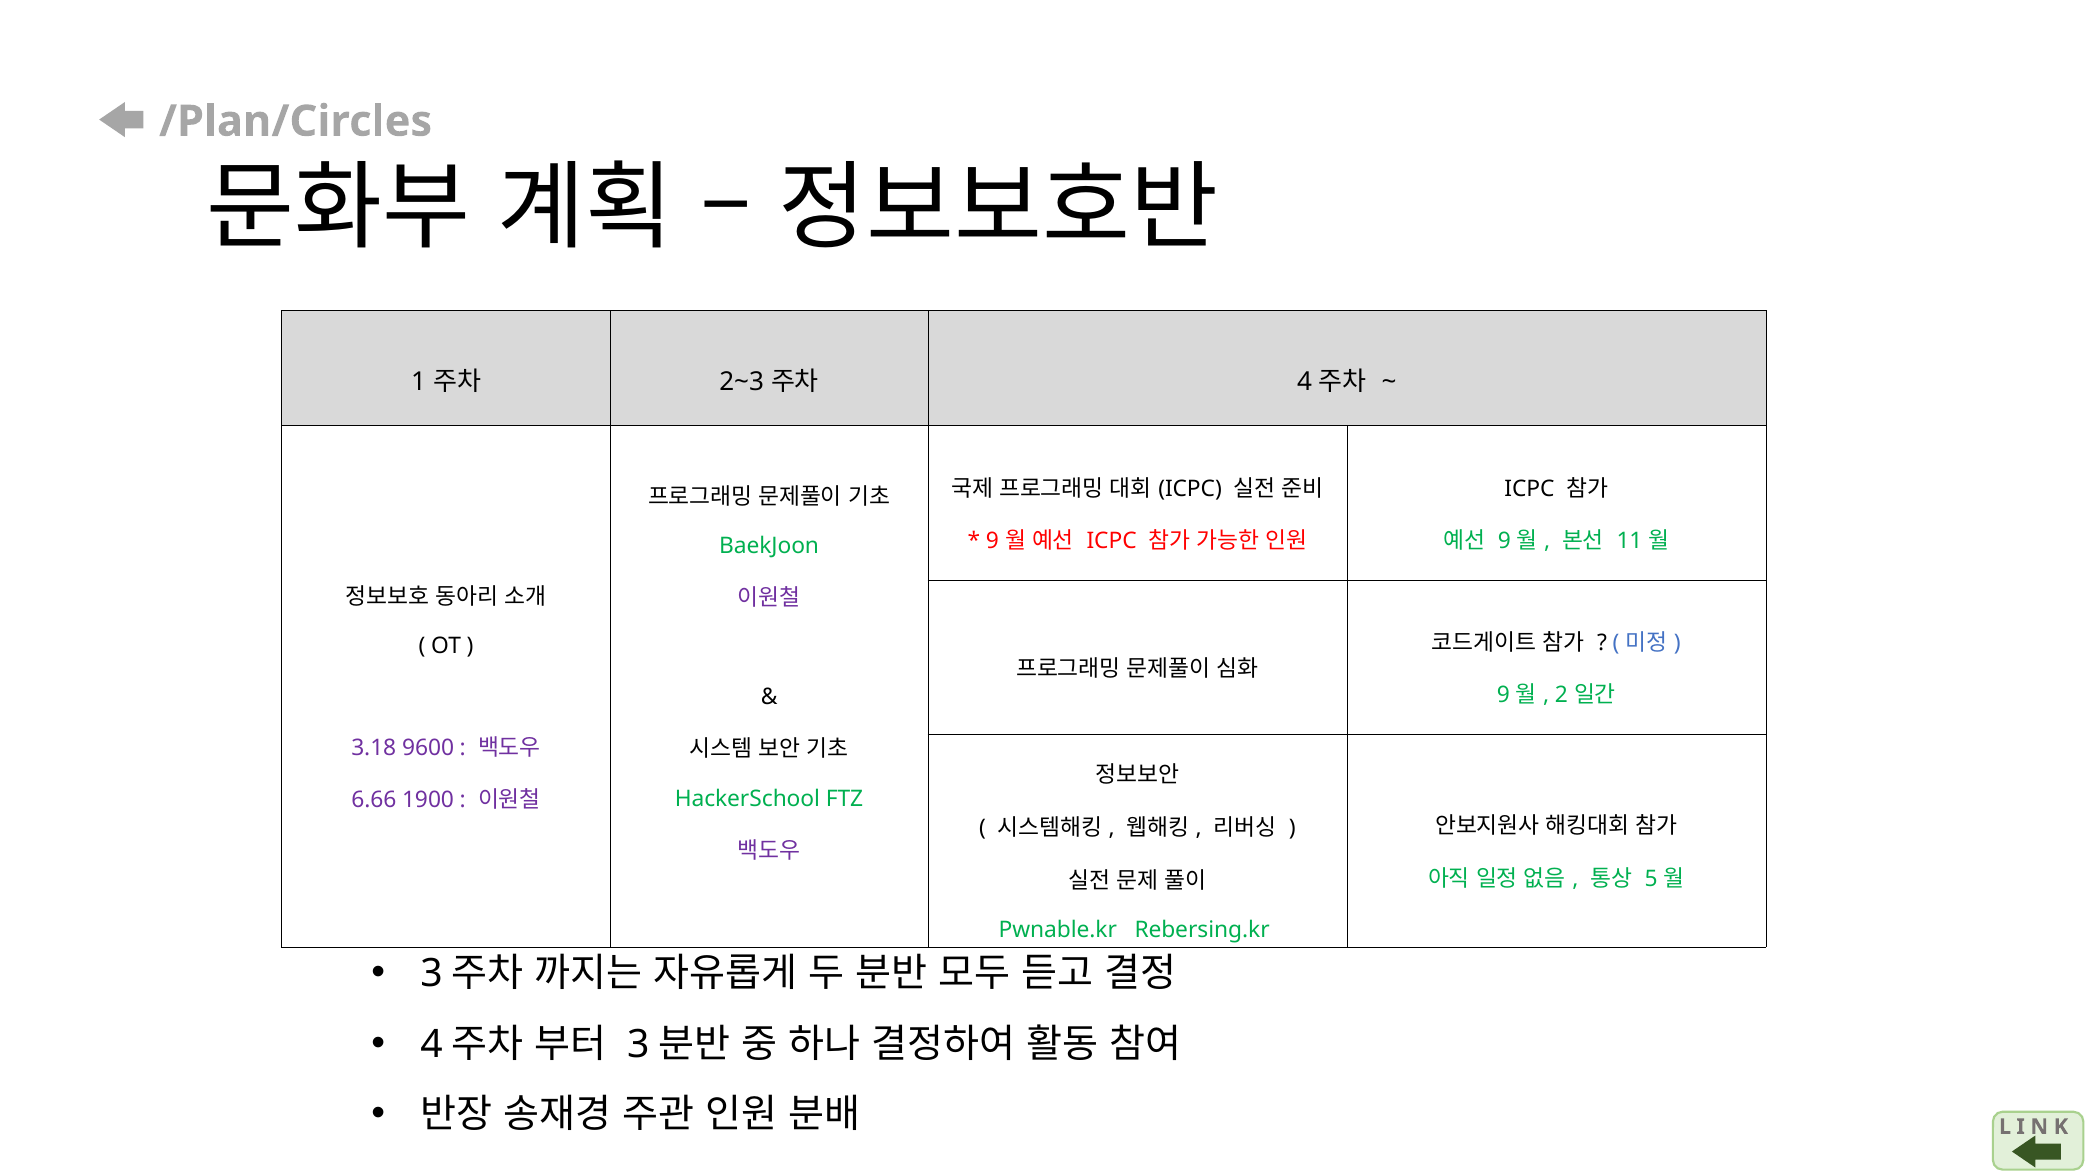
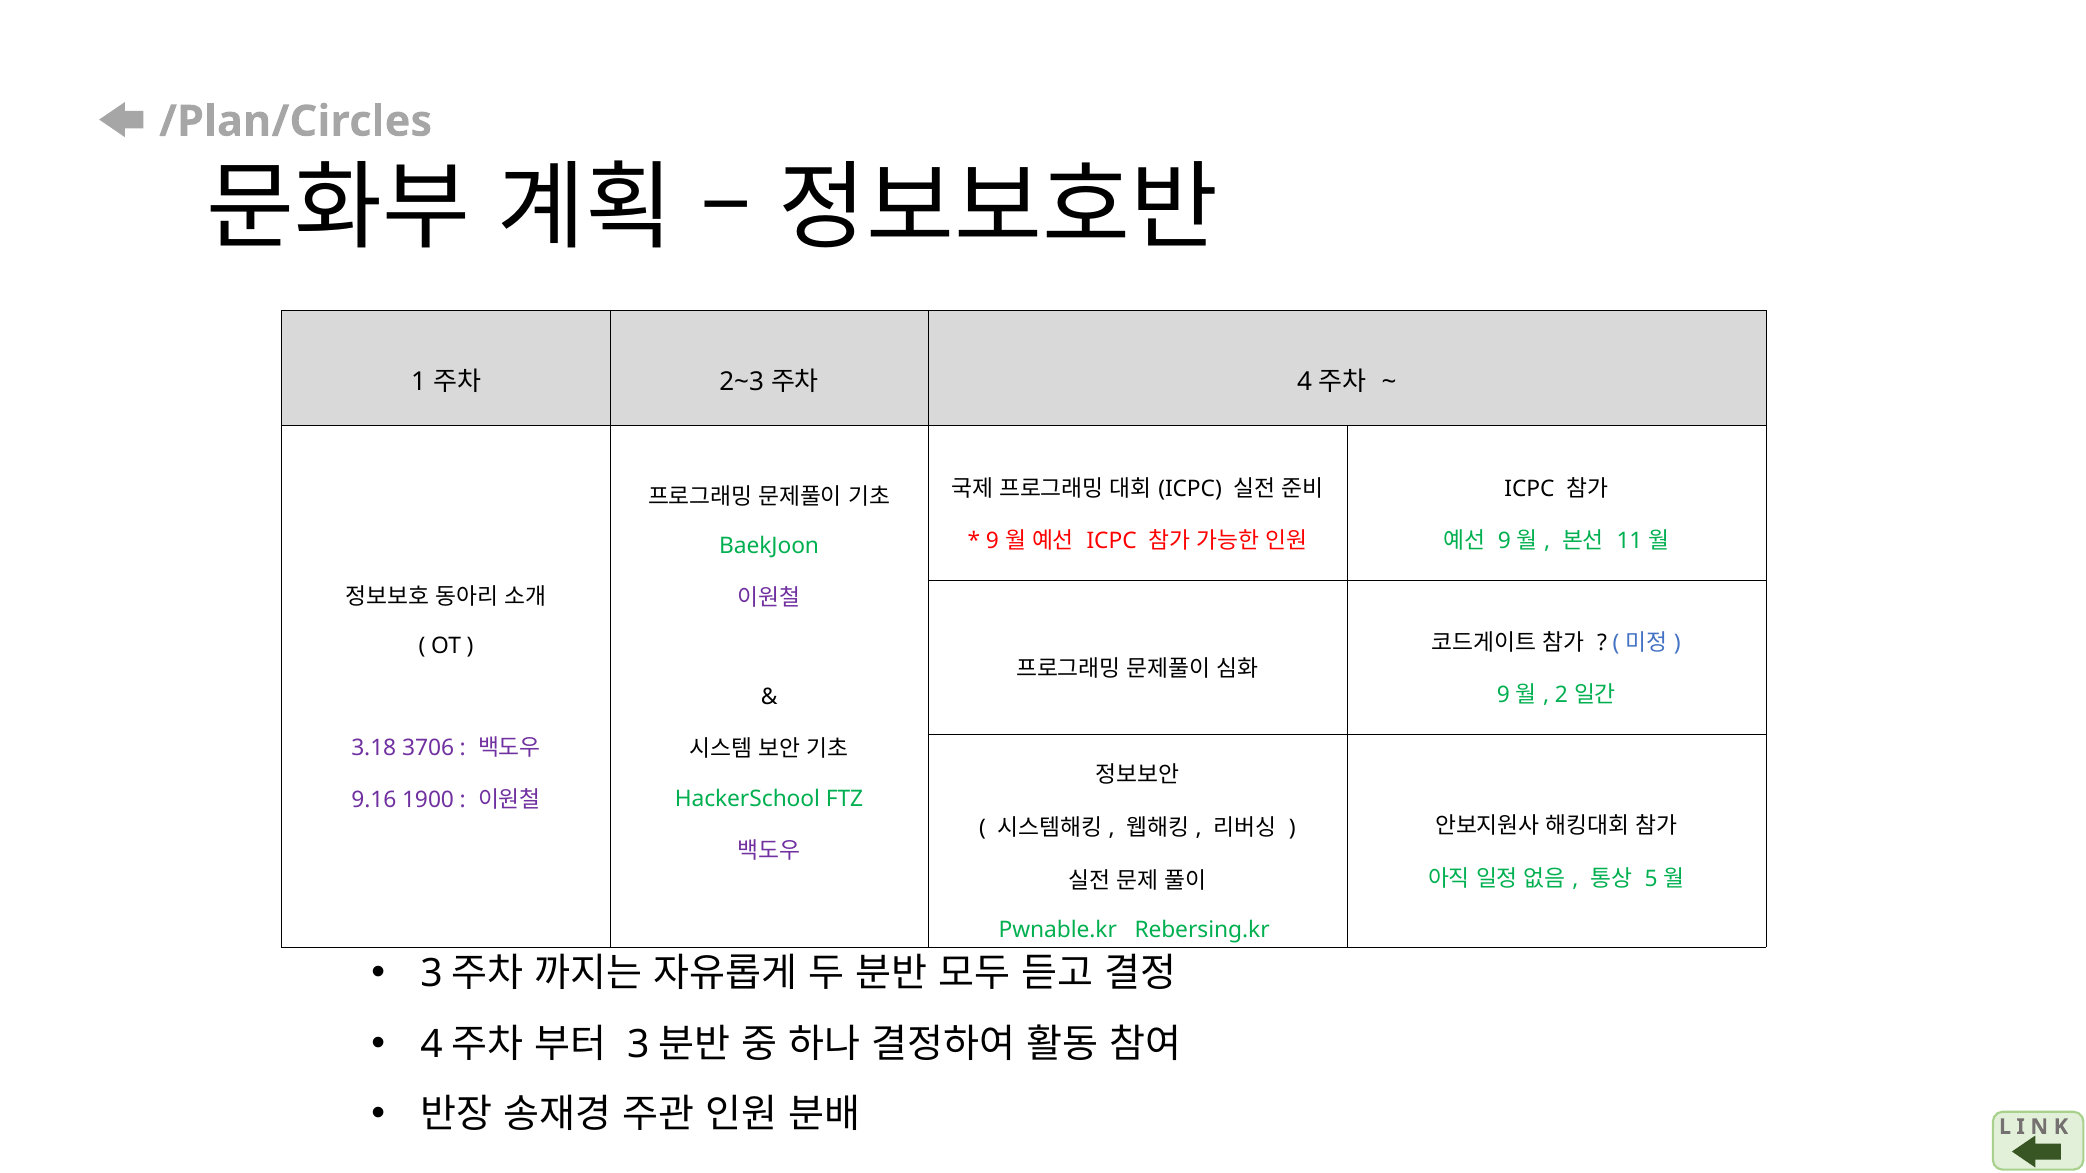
9600: 9600 -> 3706 (428, 748)
6.66: 6.66 -> 9.16 (374, 801)
